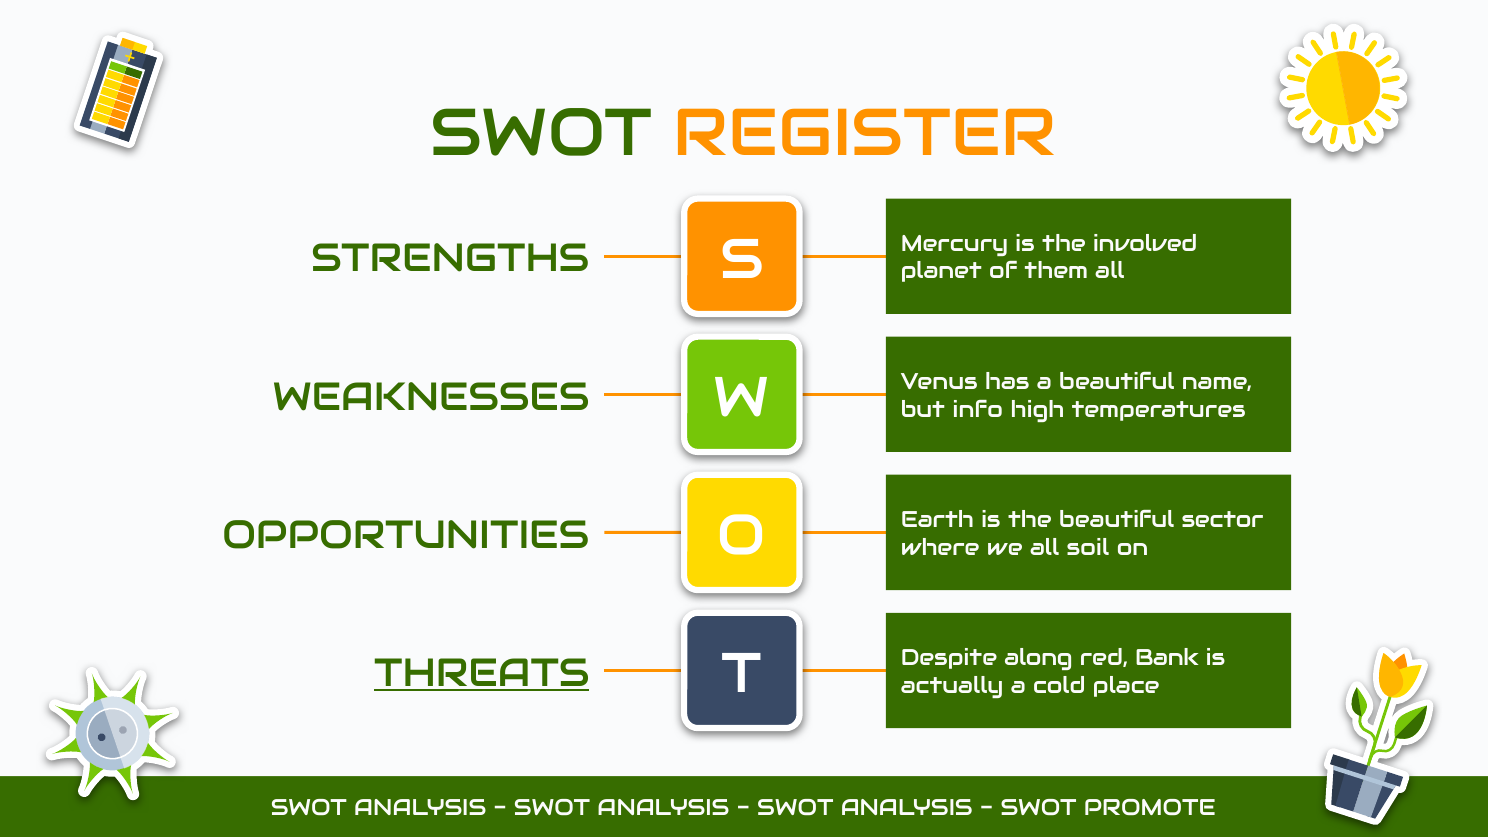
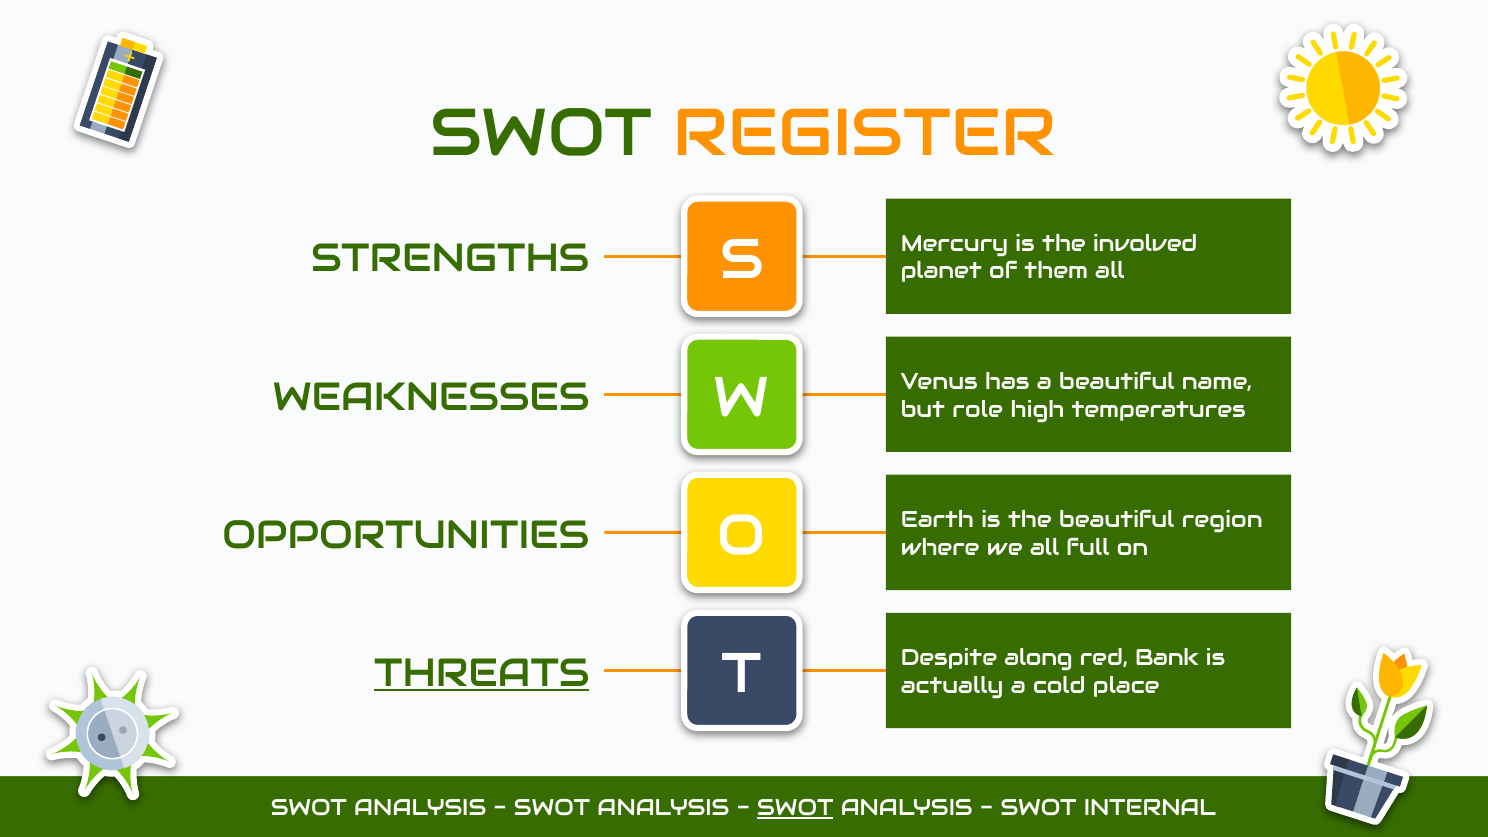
info: info -> role (978, 410)
sector: sector -> region (1222, 520)
soil: soil -> full (1088, 548)
SWOT underline: none -> present (795, 808)
PROMOTE: PROMOTE -> INTERNAL (1150, 808)
